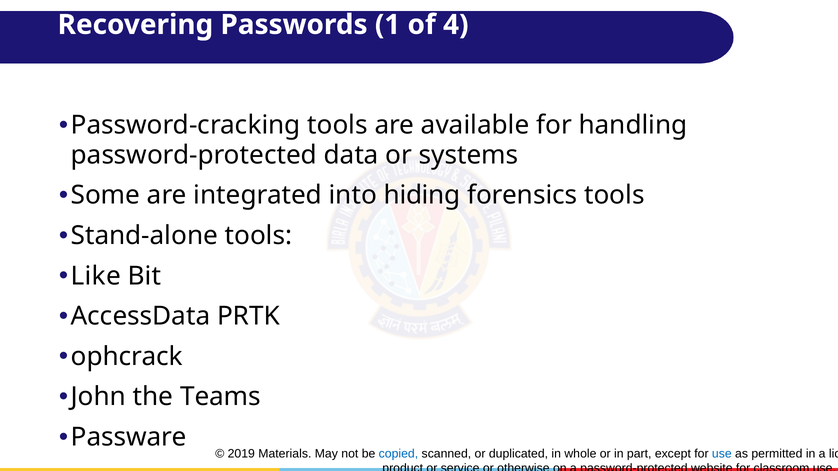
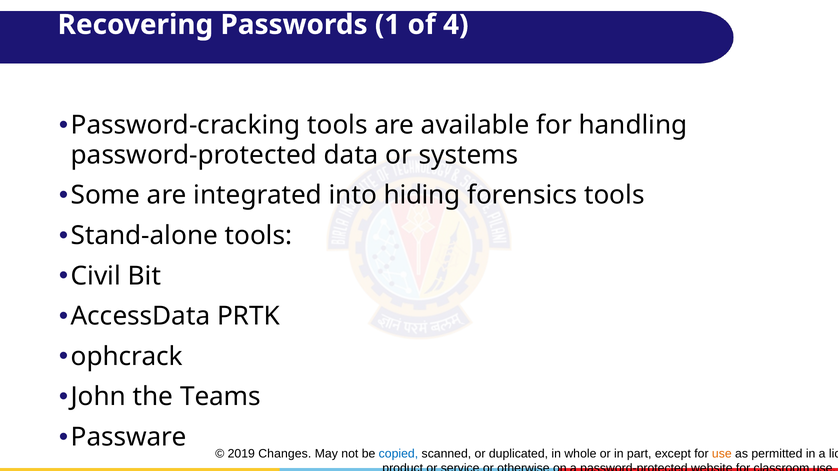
Like: Like -> Civil (96, 276)
Materials: Materials -> Changes (285, 454)
use colour: blue -> orange (722, 454)
